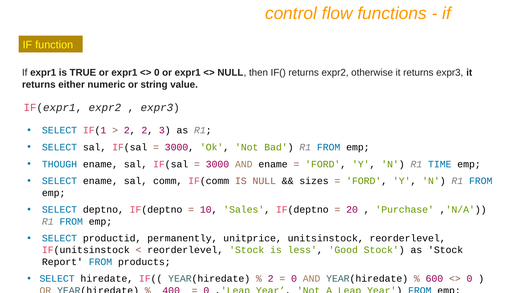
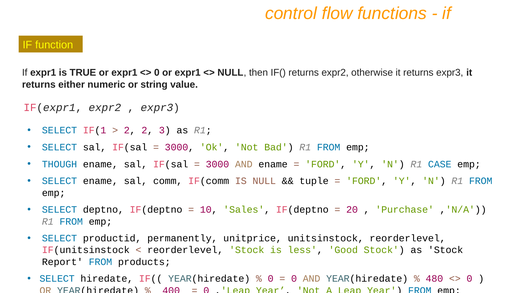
TIME: TIME -> CASE (440, 164)
sizes: sizes -> tuple (314, 181)
2: 2 -> 0 (271, 278)
600: 600 -> 480 (434, 278)
